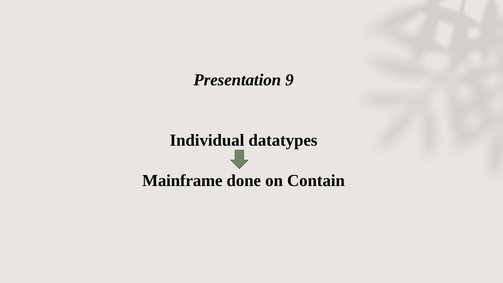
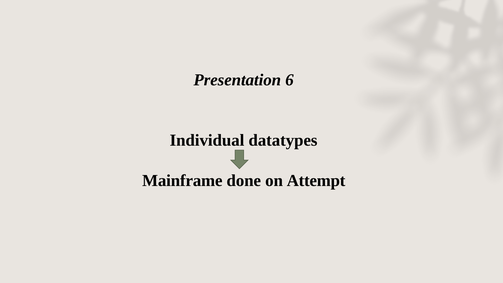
9: 9 -> 6 (289, 80)
Contain: Contain -> Attempt (316, 181)
